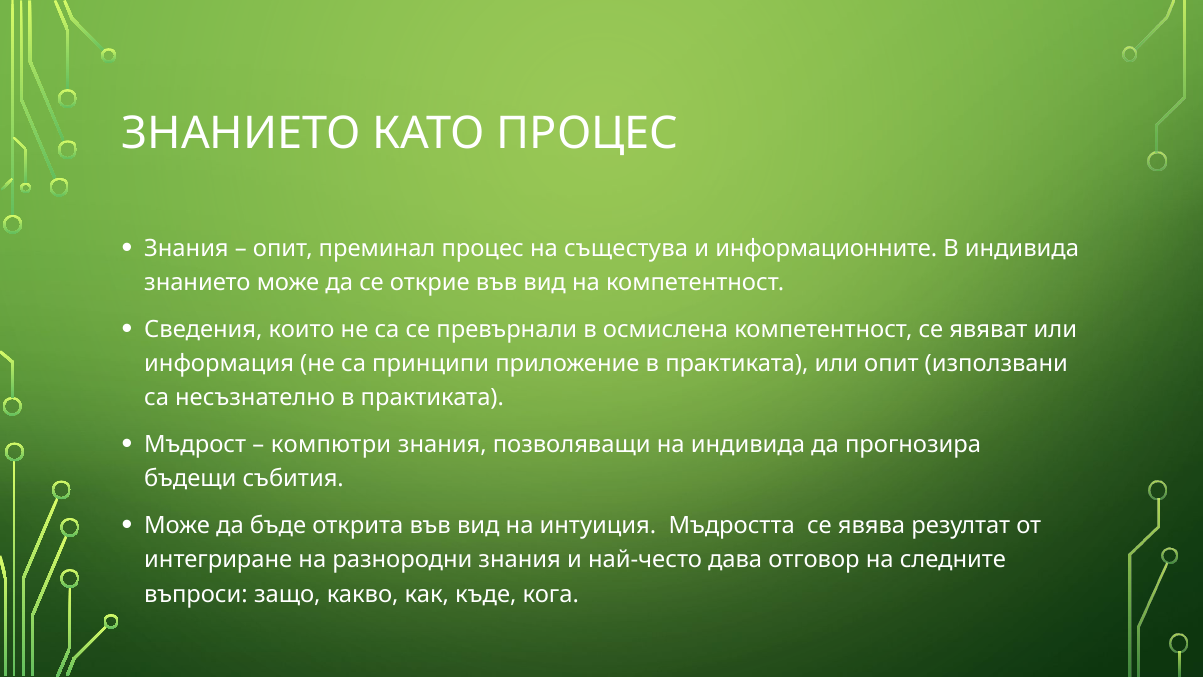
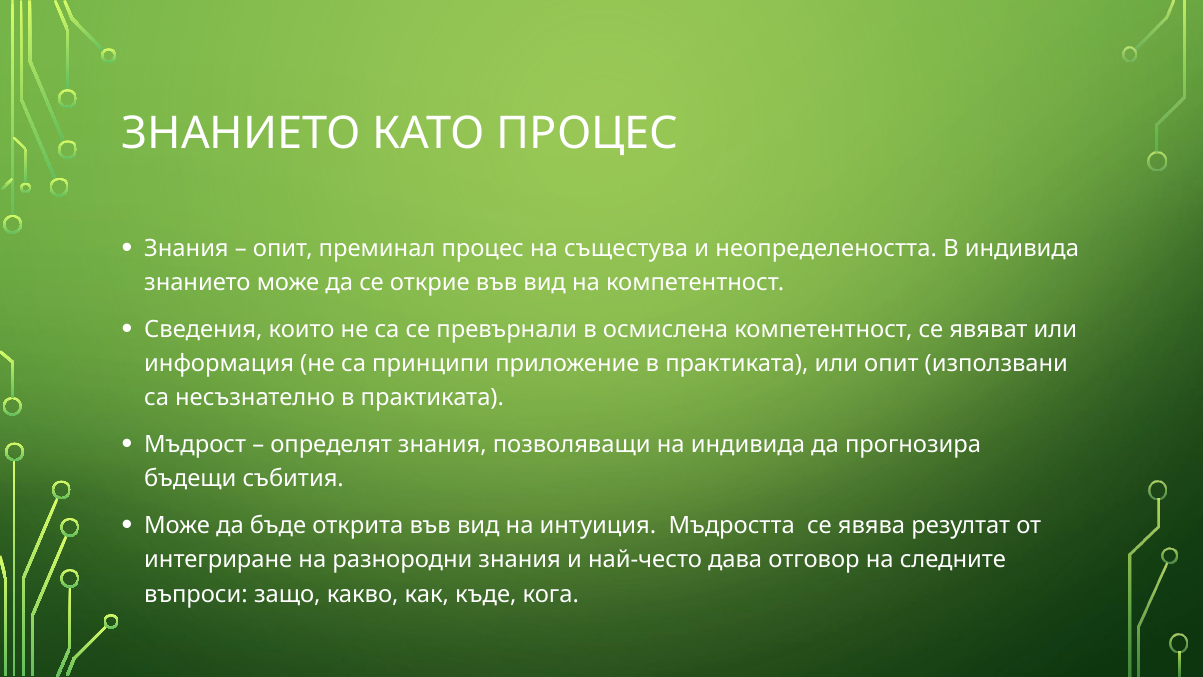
информационните: информационните -> неопределеността (826, 248)
компютри: компютри -> определят (331, 444)
